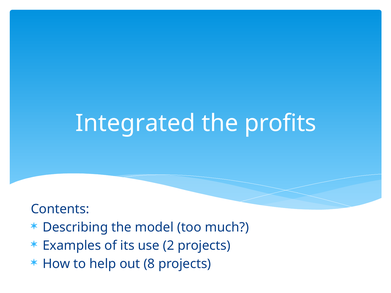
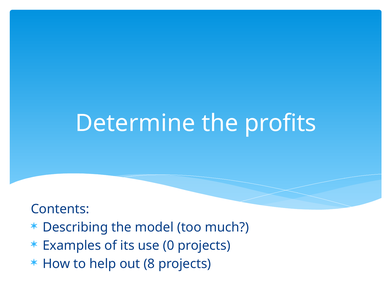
Integrated: Integrated -> Determine (135, 123)
2: 2 -> 0 (169, 246)
